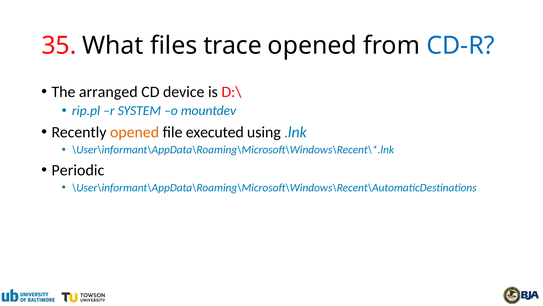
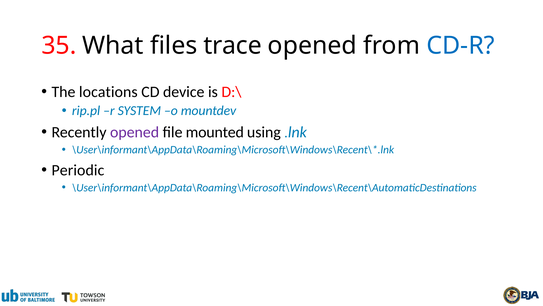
arranged: arranged -> locations (108, 92)
opened colour: orange -> purple (135, 132)
executed: executed -> mounted (215, 132)
